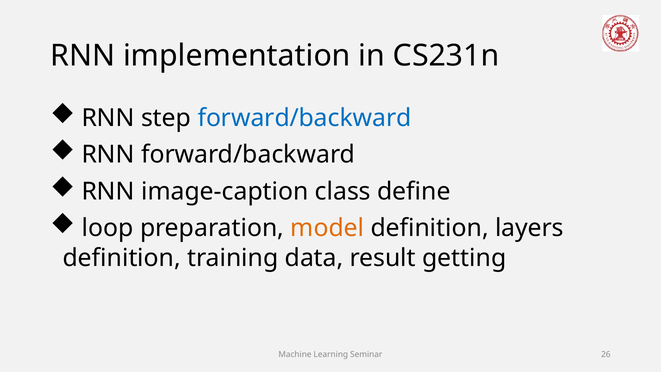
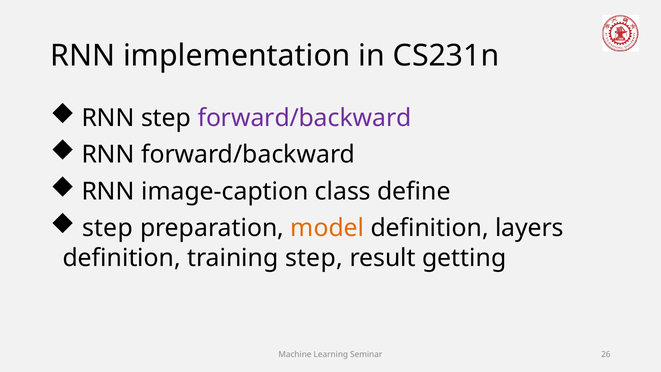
forward/backward colour: blue -> purple (305, 118)
loop: loop -> step (107, 228)
training data: data -> step (314, 258)
